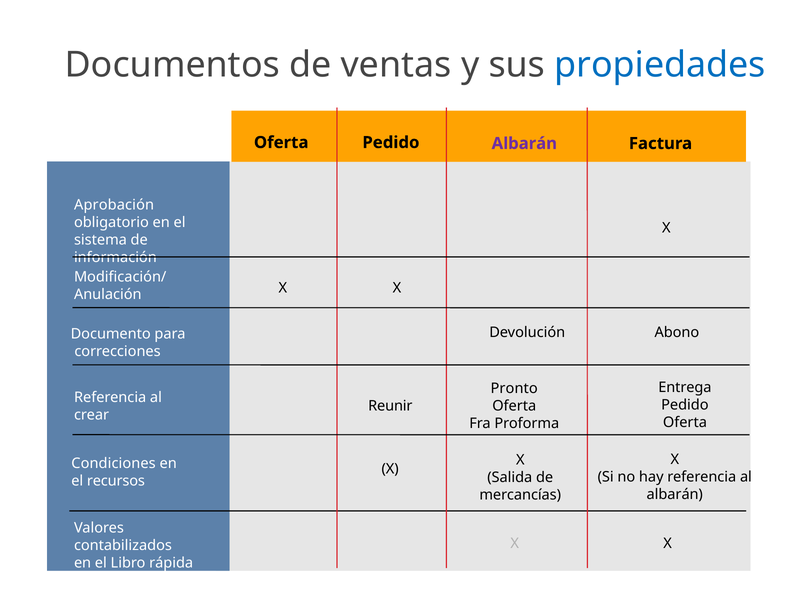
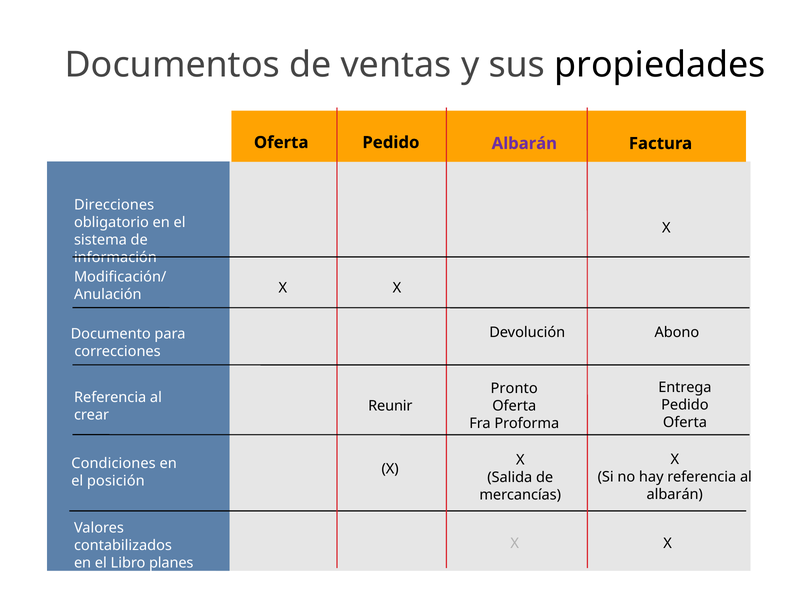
propiedades colour: blue -> black (660, 65)
Aprobación: Aprobación -> Direcciones (114, 205)
recursos: recursos -> posición (116, 481)
rápida: rápida -> planes (171, 563)
